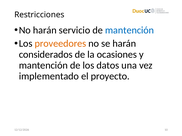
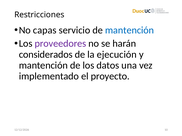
No harán: harán -> capas (45, 30)
proveedores colour: orange -> purple (60, 44)
ocasiones: ocasiones -> ejecución (117, 55)
